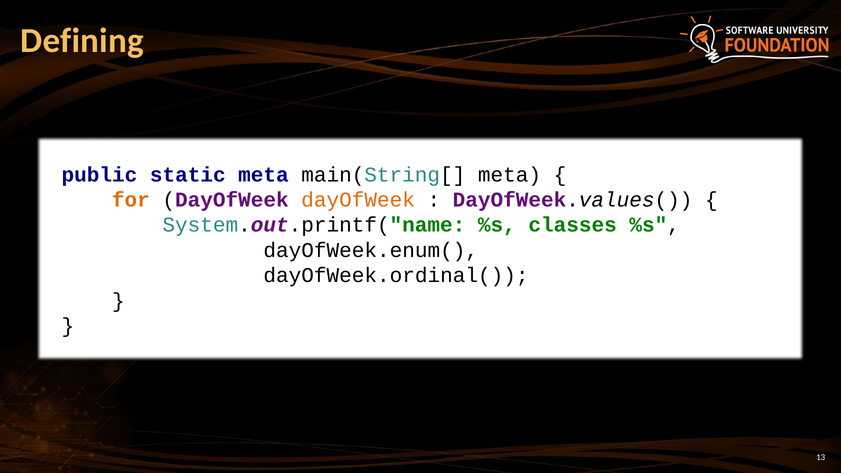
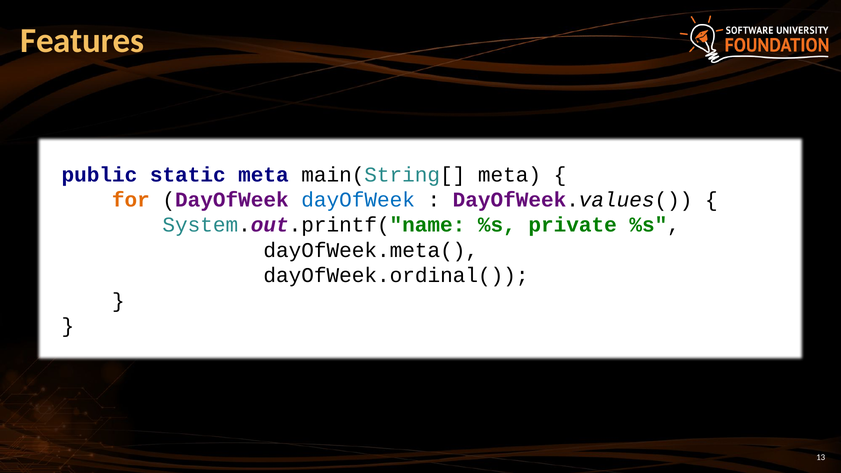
Defining: Defining -> Features (82, 41)
dayOfWeek colour: orange -> blue (358, 200)
classes: classes -> private (573, 225)
dayOfWeek.enum(: dayOfWeek.enum( -> dayOfWeek.meta( (371, 250)
